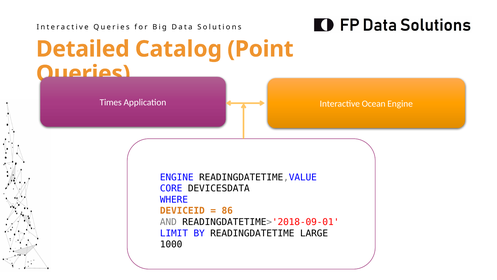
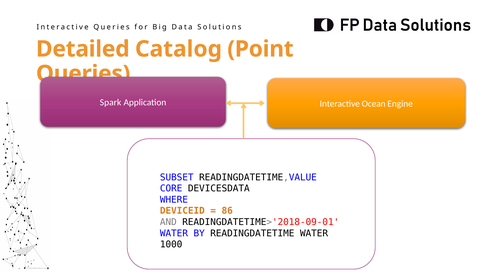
Times: Times -> Spark (111, 102)
ENGINE: ENGINE -> SUBSET (177, 177)
LIMIT: LIMIT -> WATER (174, 233)
READINGDATETIME LARGE: LARGE -> WATER (314, 233)
